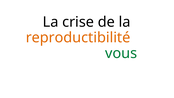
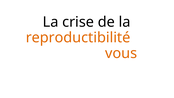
vous colour: green -> orange (121, 53)
